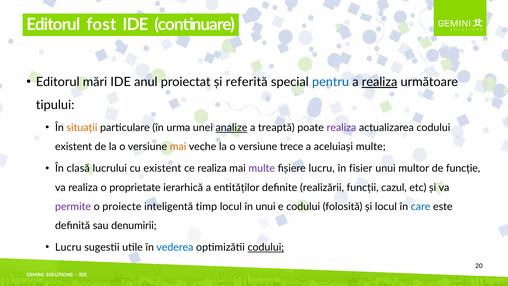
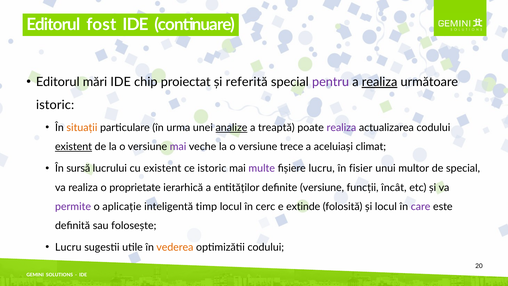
anul: anul -> chip (146, 82)
pentru colour: blue -> purple (331, 82)
tipului: tipului -> istoric (55, 105)
existent underline: none -> present (73, 147)
mai colour: orange -> purple (178, 147)
aceluiași multe: multe -> climat (371, 147)
clasă: clasă -> sursă (78, 168)
ce realiza: realiza -> istoric (212, 168)
de funcție: funcție -> special (463, 168)
definite realizării: realizării -> versiune (322, 187)
cazul: cazul -> încât (394, 187)
proiecte: proiecte -> aplicație (122, 206)
în unui: unui -> cerc (265, 206)
e codului: codului -> extinde (303, 206)
care colour: blue -> purple (421, 206)
denumirii: denumirii -> folosește (134, 225)
vederea colour: blue -> orange (175, 247)
codului underline: present -> none (266, 247)
